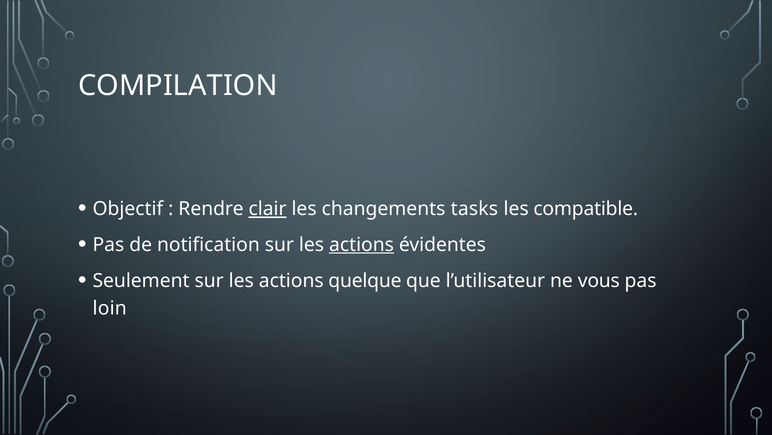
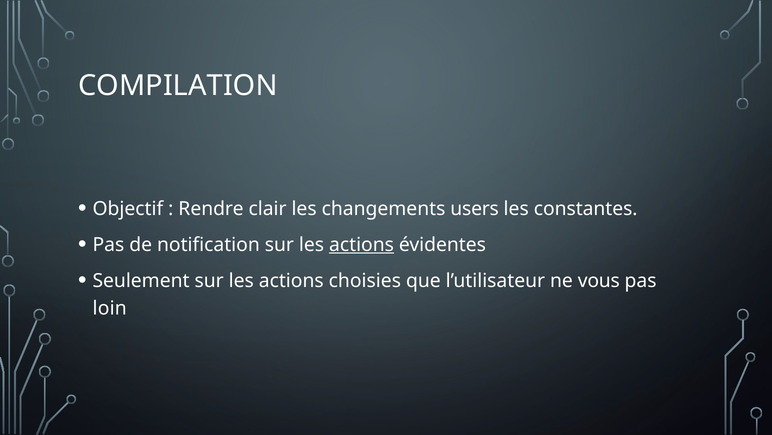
clair underline: present -> none (268, 208)
tasks: tasks -> users (475, 208)
compatible: compatible -> constantes (586, 208)
quelque: quelque -> choisies (365, 280)
